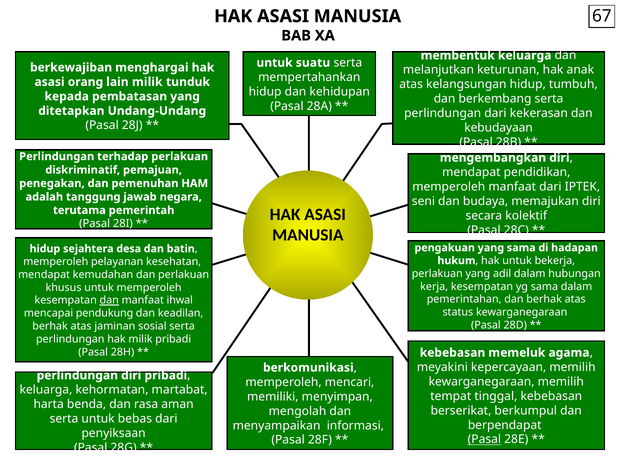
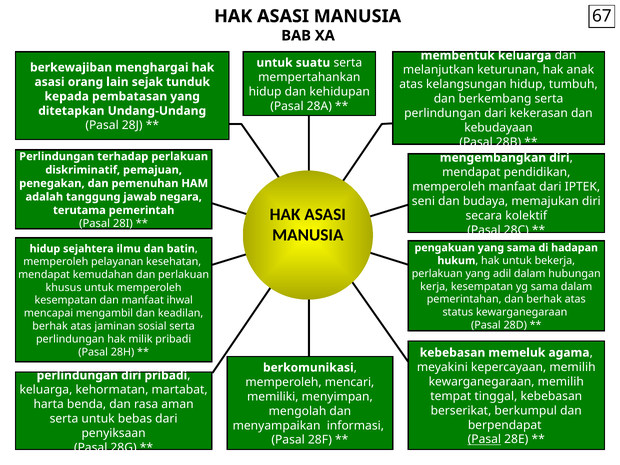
lain milik: milik -> sejak (147, 82)
desa: desa -> ilmu (129, 249)
dan underline: present -> none (109, 300)
pendukung: pendukung -> mengambil (105, 313)
